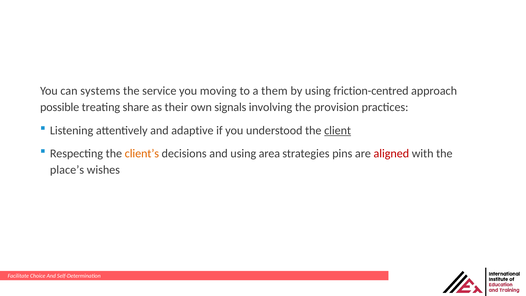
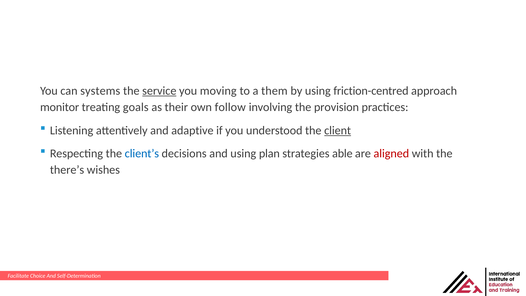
service underline: none -> present (159, 91)
possible: possible -> monitor (60, 107)
share: share -> goals (136, 107)
signals: signals -> follow (230, 107)
client’s colour: orange -> blue (142, 153)
area: area -> plan (269, 153)
pins: pins -> able (342, 153)
place’s: place’s -> there’s (67, 170)
